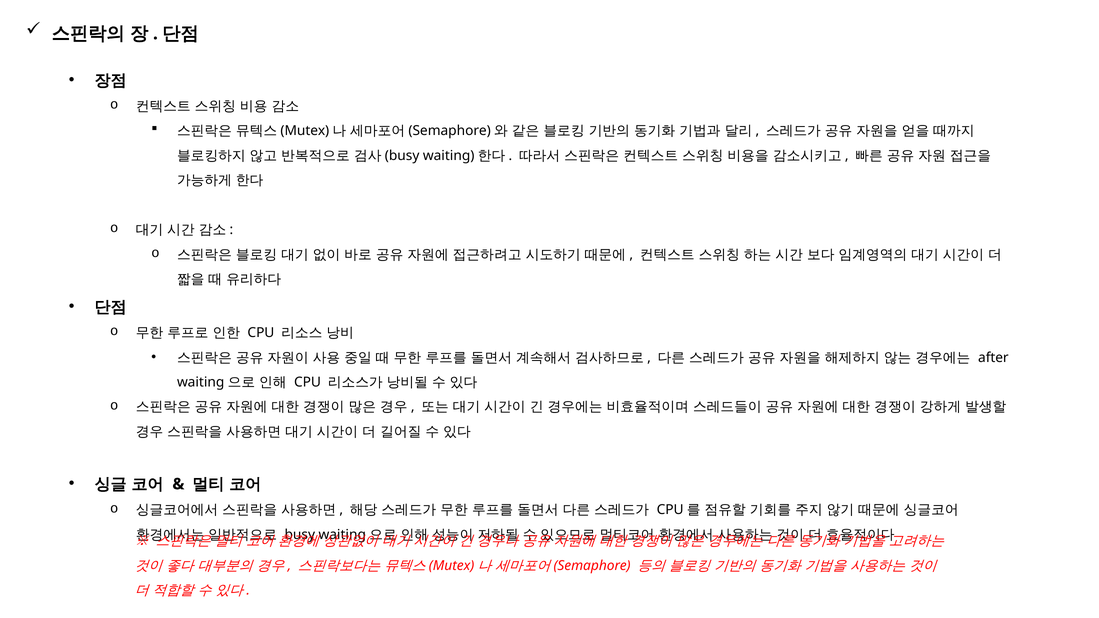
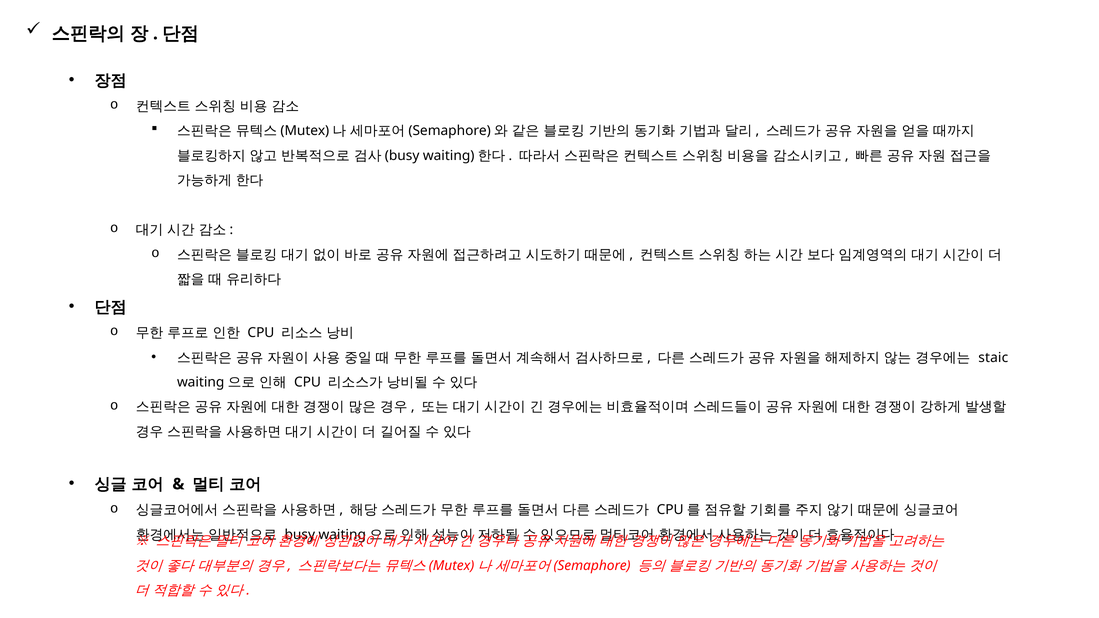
after: after -> staic (993, 358)
